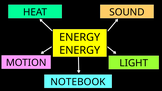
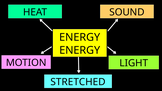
NOTEBOOK: NOTEBOOK -> STRETCHED (78, 82)
